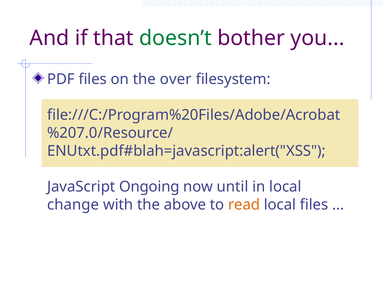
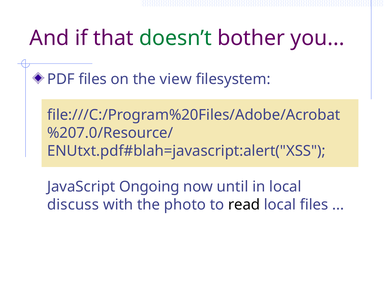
over: over -> view (176, 79)
change: change -> discuss (73, 205)
above: above -> photo (185, 205)
read colour: orange -> black (244, 205)
